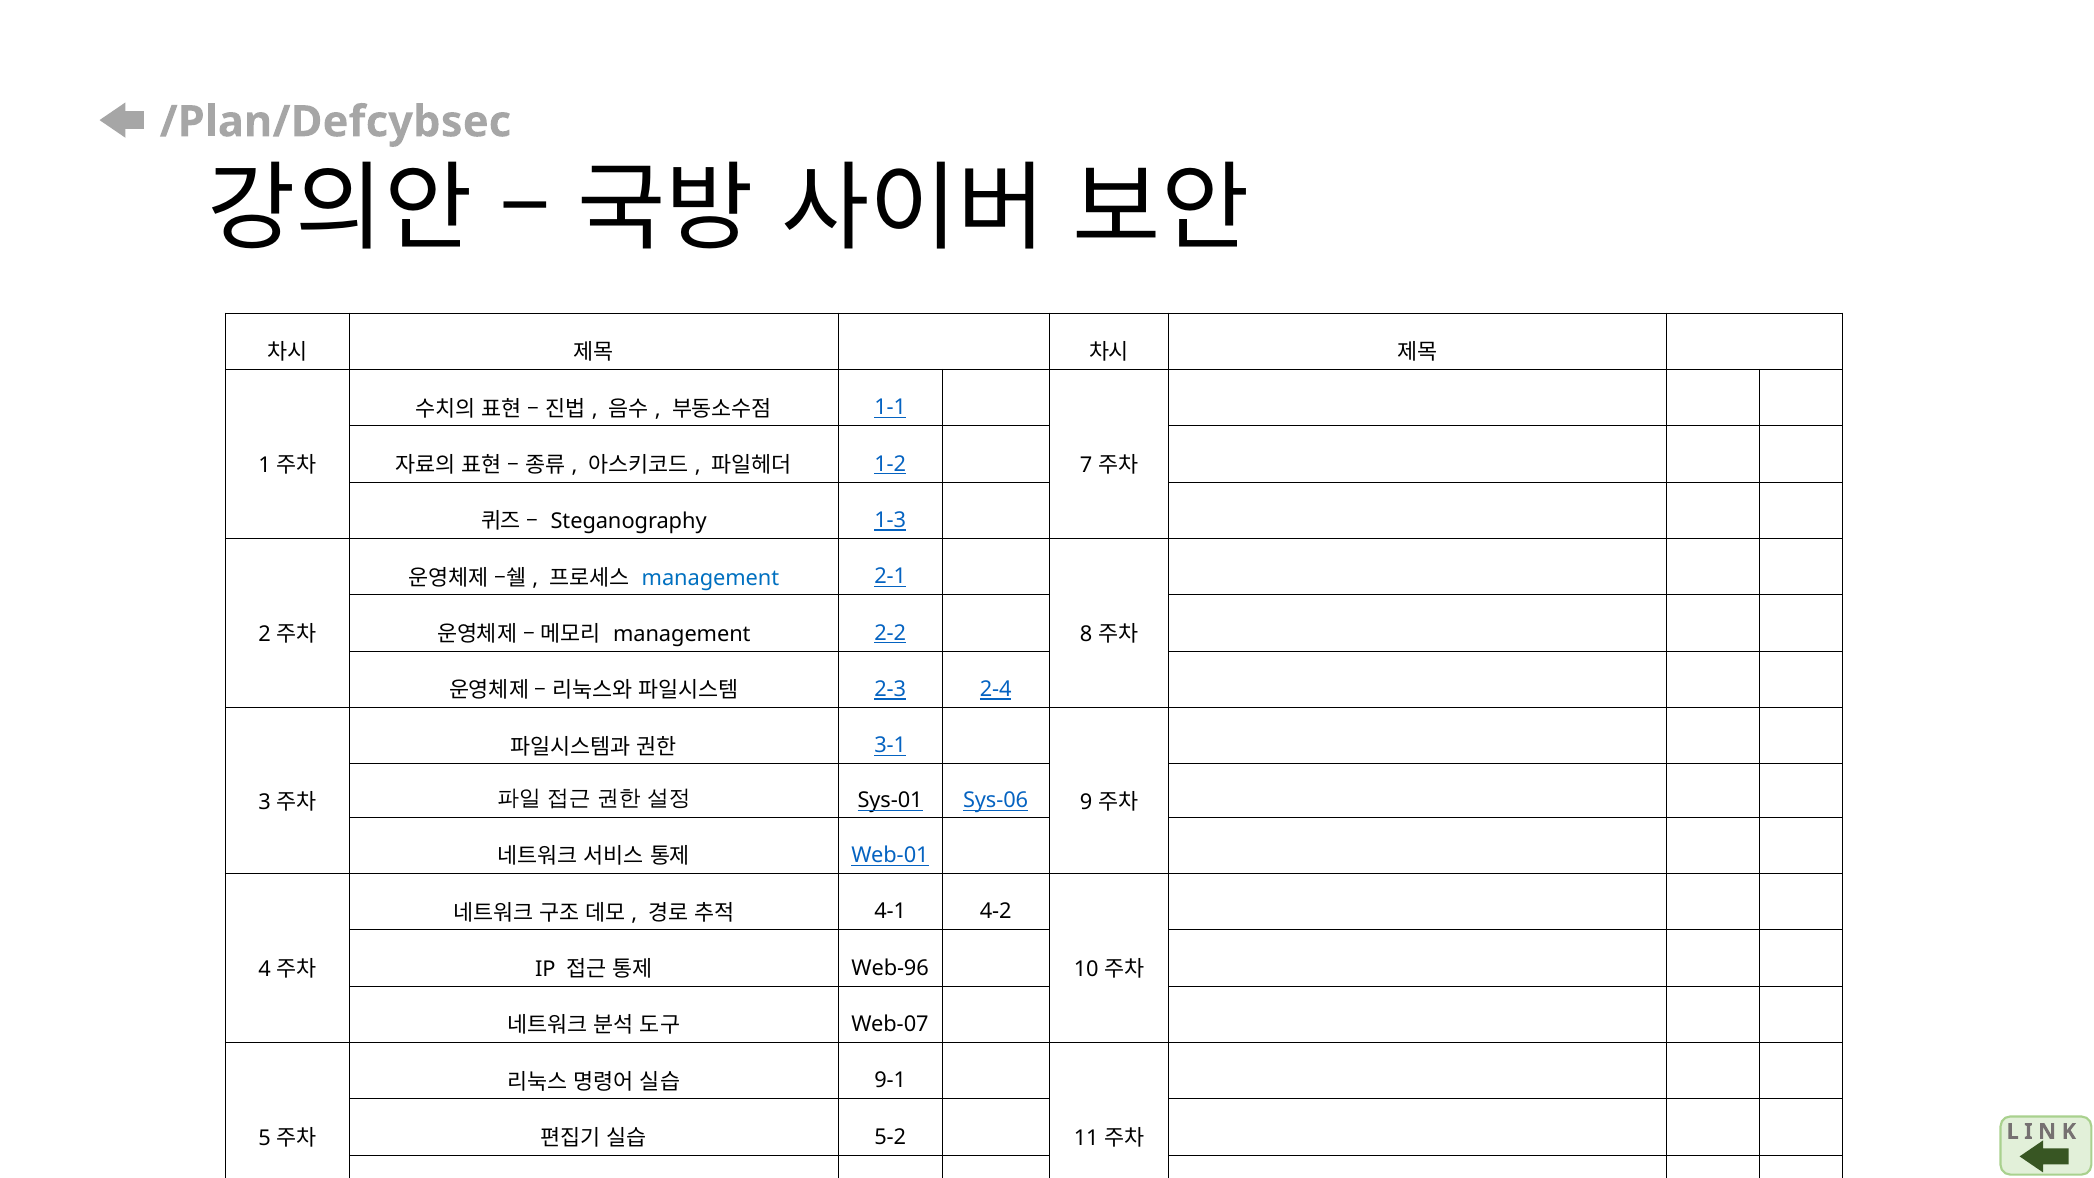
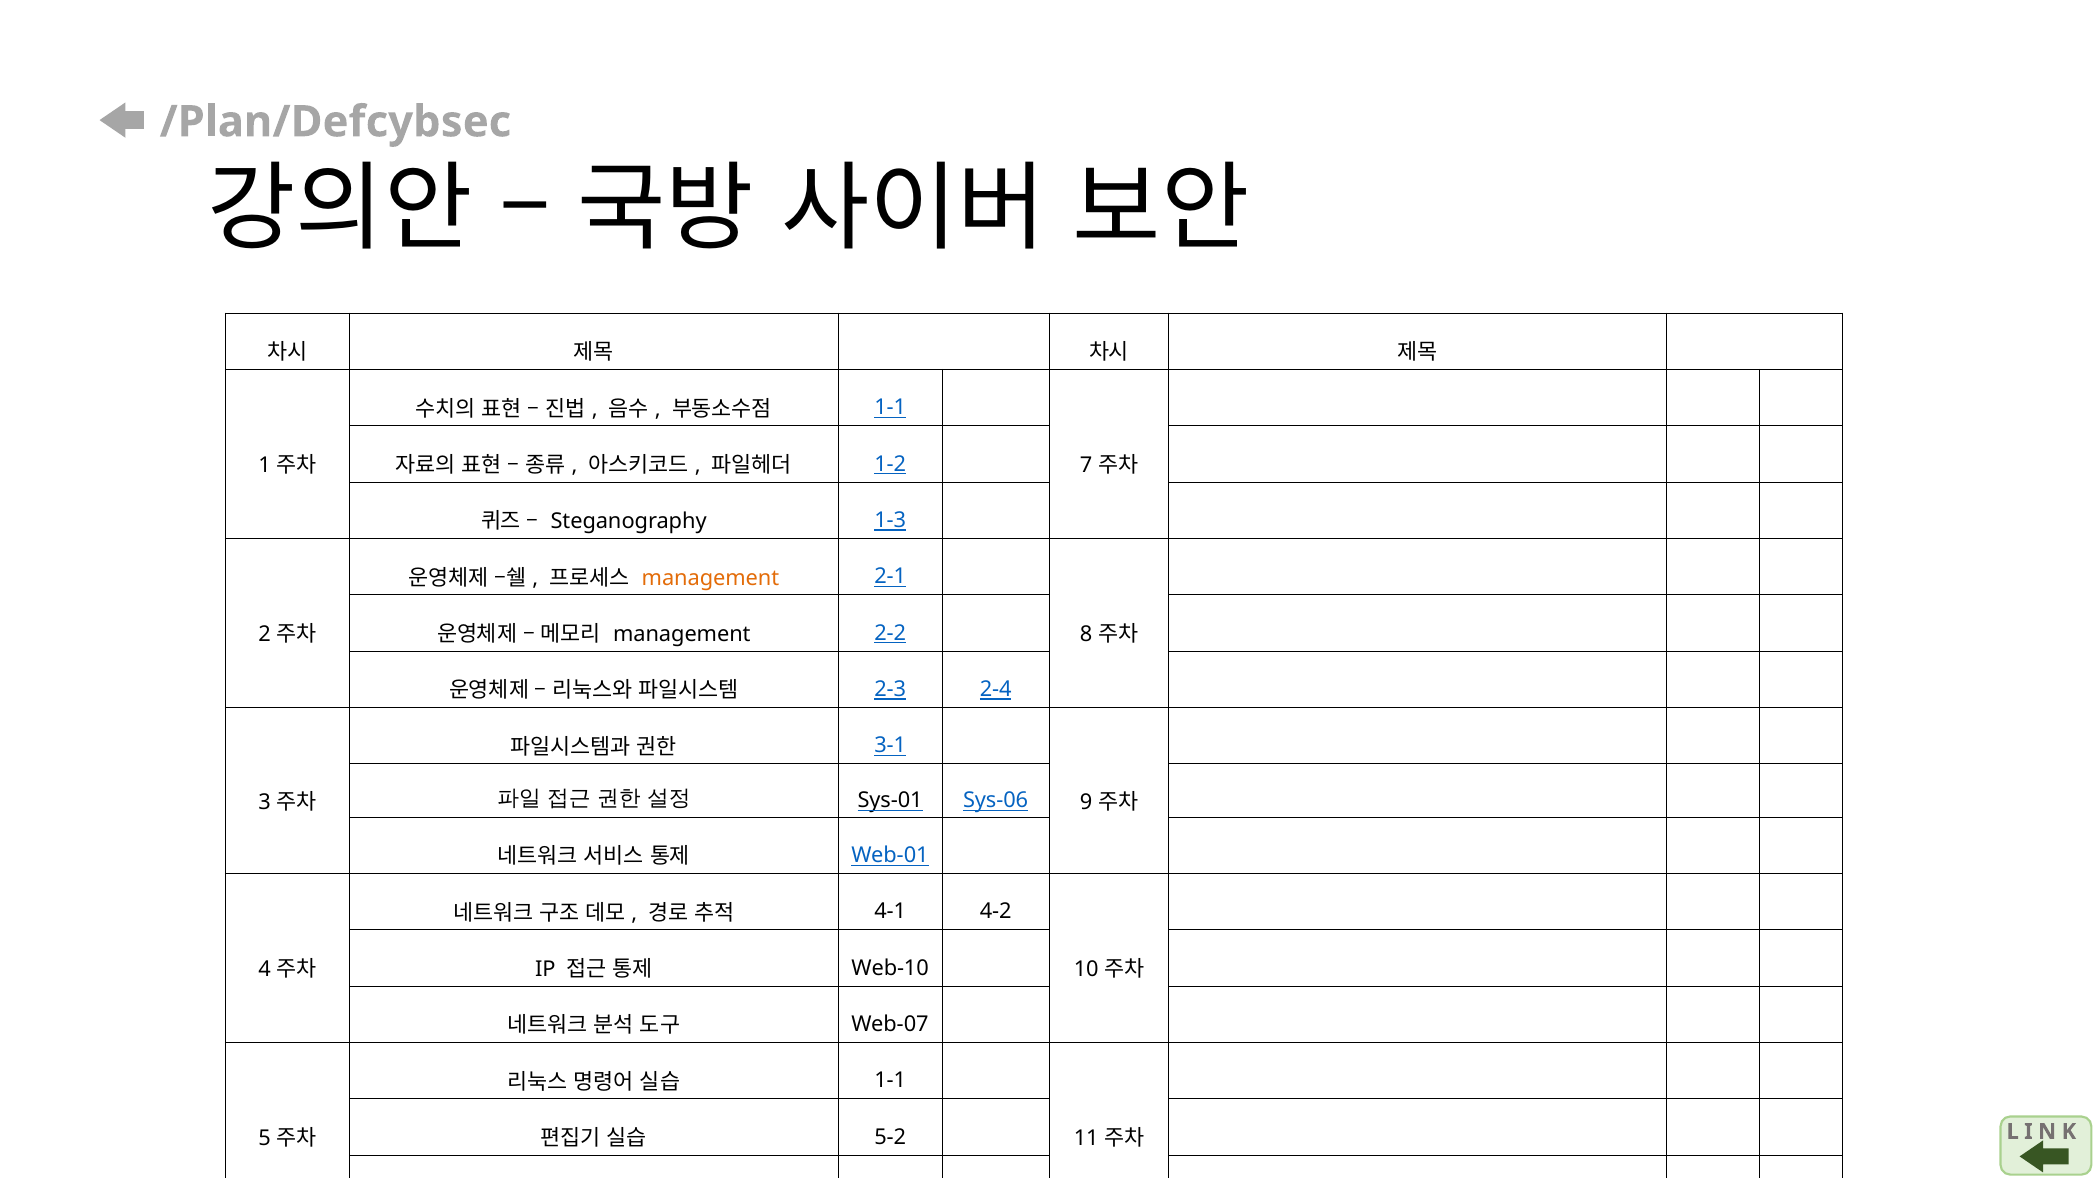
management colour: blue -> orange (710, 578)
Web-96: Web-96 -> Web-10 (890, 968)
9-1: 9-1 -> 1-1 (890, 1081)
